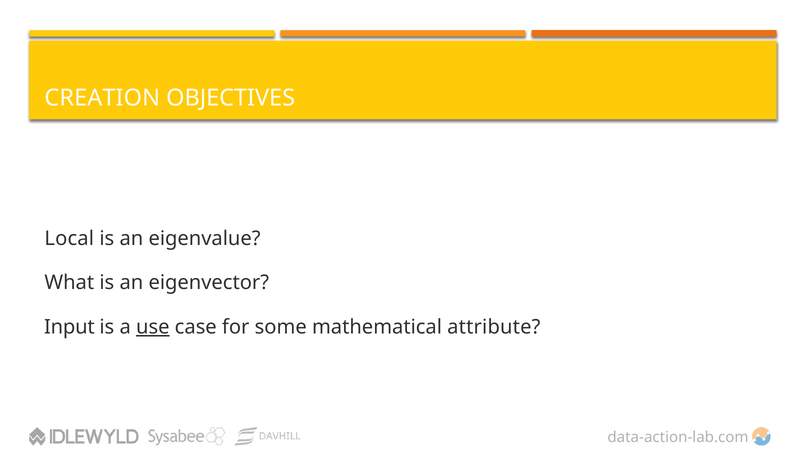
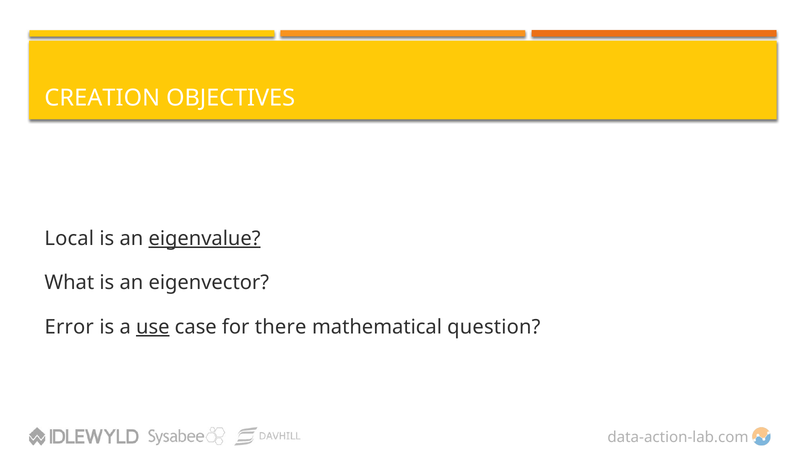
eigenvalue underline: none -> present (205, 238)
Input: Input -> Error (69, 327)
some: some -> there (281, 327)
attribute: attribute -> question (494, 327)
